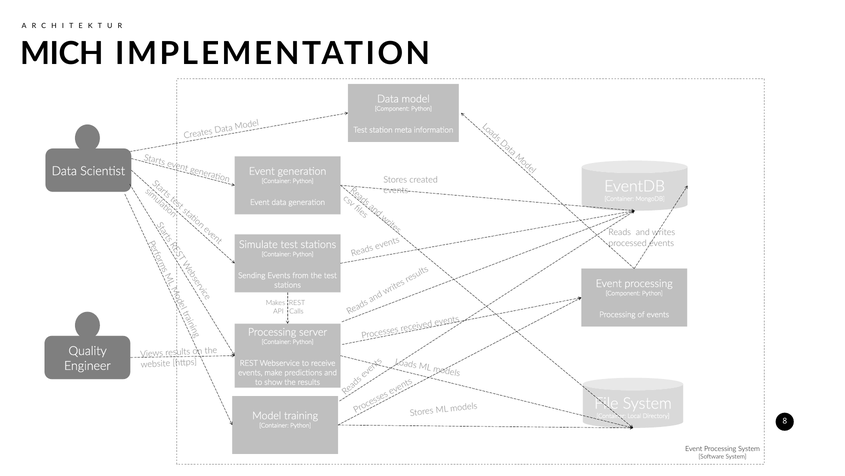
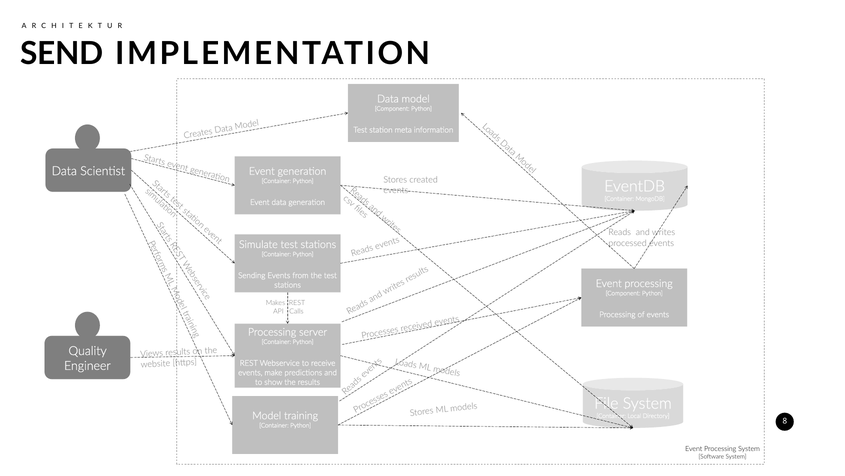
MICH: MICH -> SEND (62, 54)
